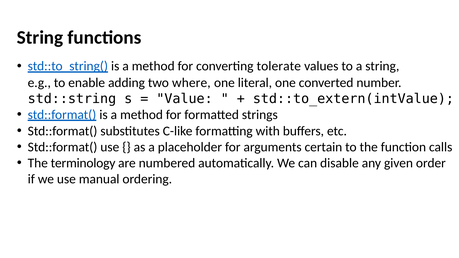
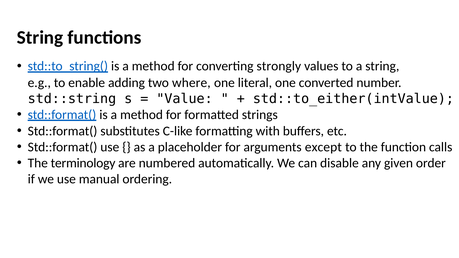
tolerate: tolerate -> strongly (279, 66)
std::to_extern(intValue: std::to_extern(intValue -> std::to_either(intValue (353, 99)
certain: certain -> except (323, 147)
